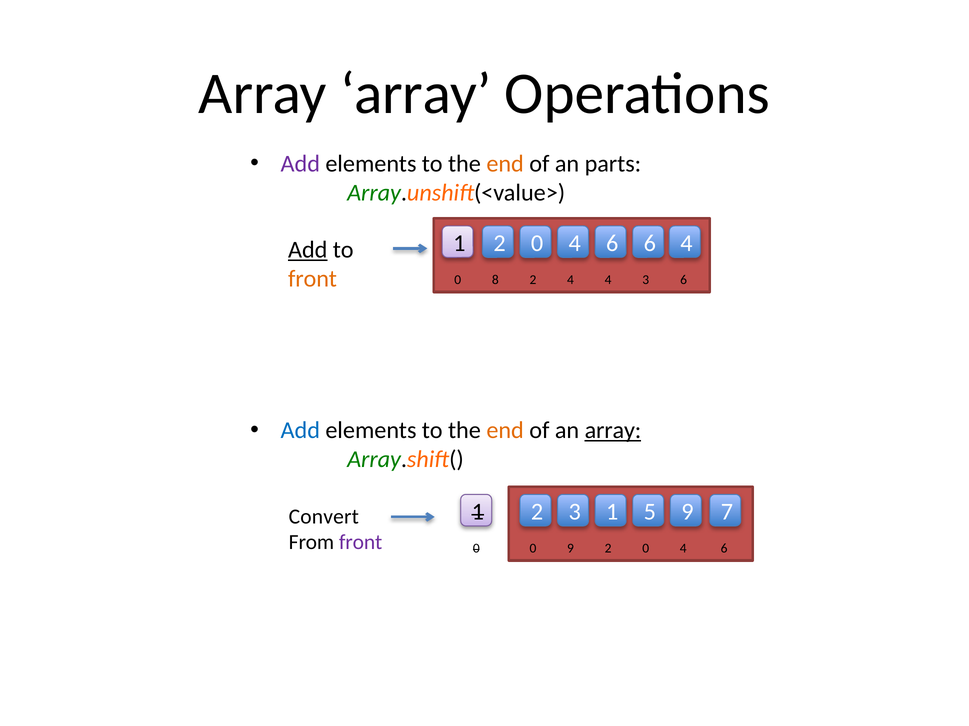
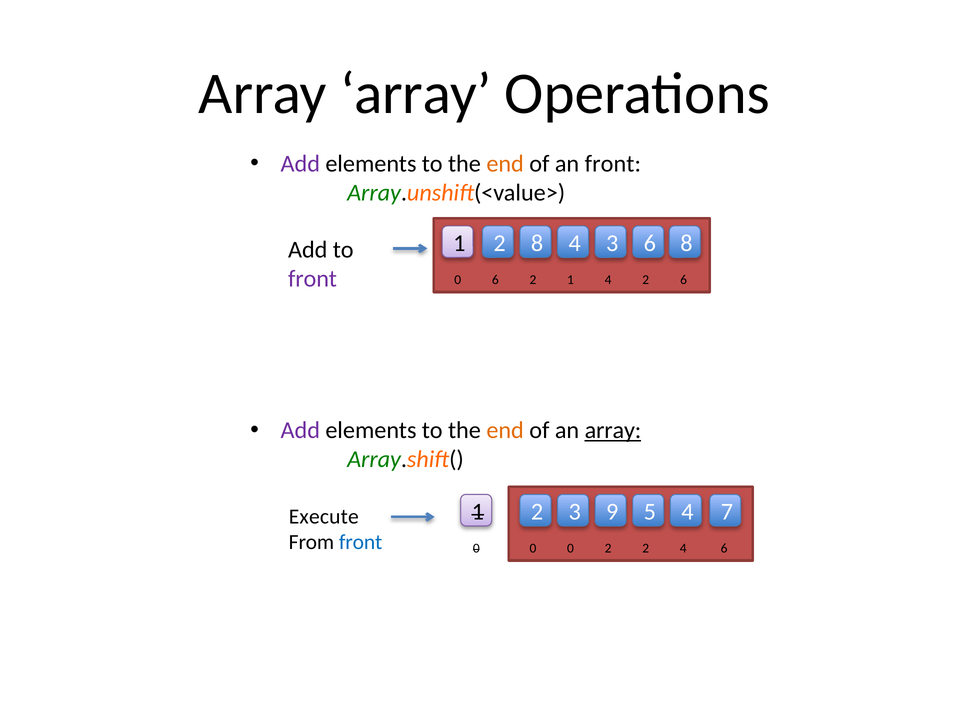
an parts: parts -> front (613, 164)
0: 0 -> 8 (537, 244)
6: 6 -> 3 (612, 244)
1 4: 4 -> 8 (686, 244)
Add underline: present -> none (308, 250)
front colour: orange -> purple (312, 279)
0 8: 8 -> 6 (495, 280)
4: 4 -> 1 (571, 280)
4 3: 3 -> 2 (646, 280)
Add colour: blue -> purple (300, 431)
2 3 1: 1 -> 9 (612, 512)
5 9: 9 -> 4 (687, 512)
Convert: Convert -> Execute (324, 517)
front colour: purple -> blue (361, 543)
0 9: 9 -> 0 (571, 549)
0: 0 -> 2 (646, 549)
